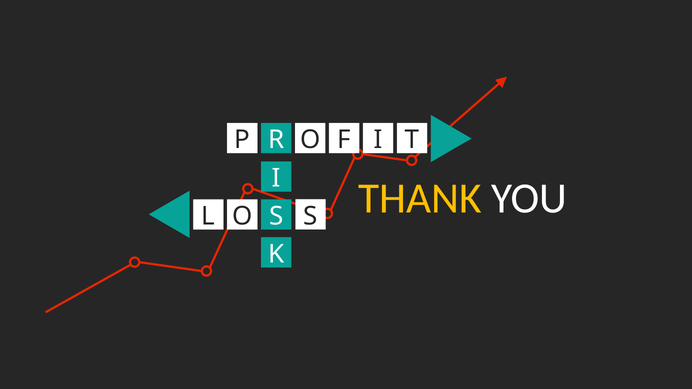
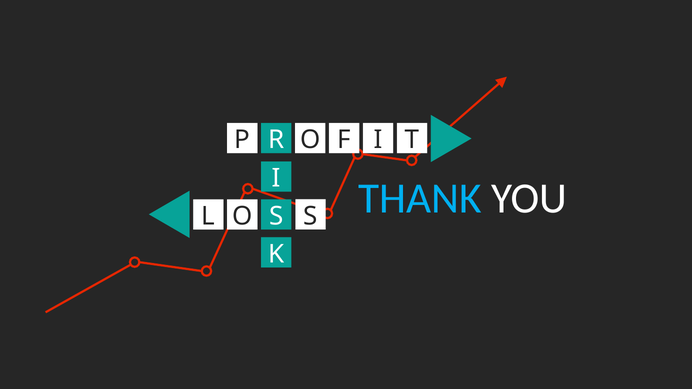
THANK colour: yellow -> light blue (420, 199)
